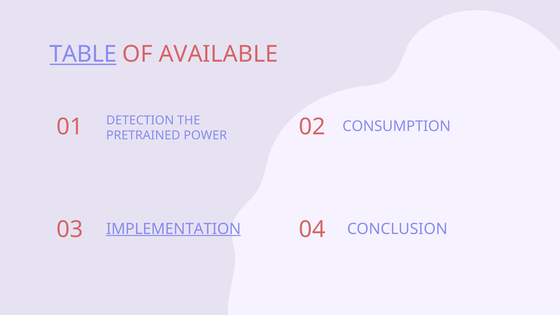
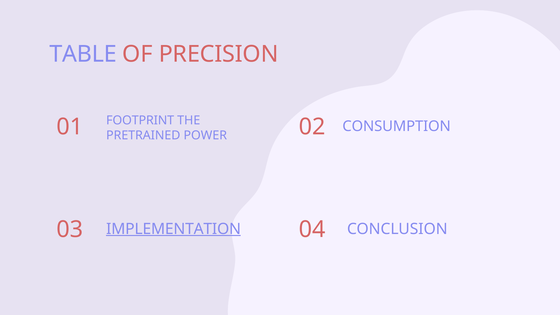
TABLE underline: present -> none (83, 54)
AVAILABLE: AVAILABLE -> PRECISION (219, 54)
DETECTION: DETECTION -> FOOTPRINT (140, 120)
